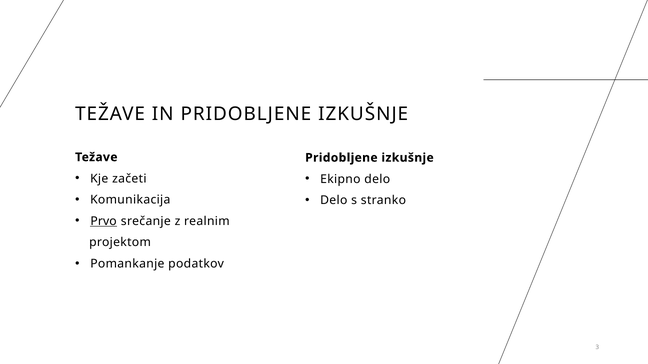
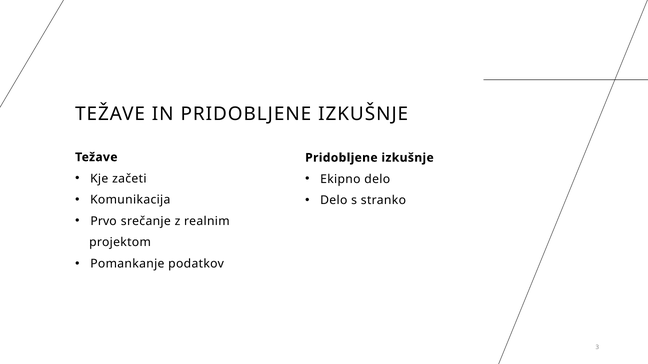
Prvo underline: present -> none (104, 221)
